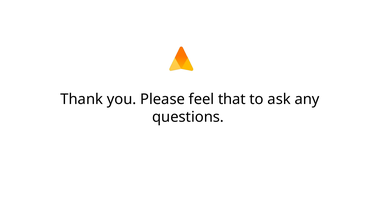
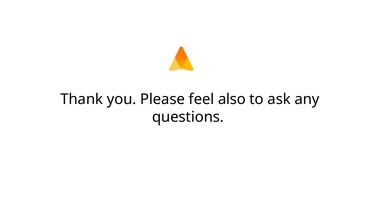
that: that -> also (232, 99)
